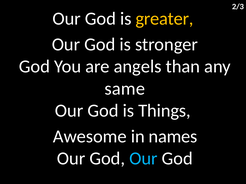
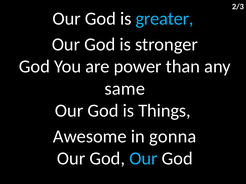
greater colour: yellow -> light blue (164, 19)
angels: angels -> power (138, 67)
names: names -> gonna (173, 137)
